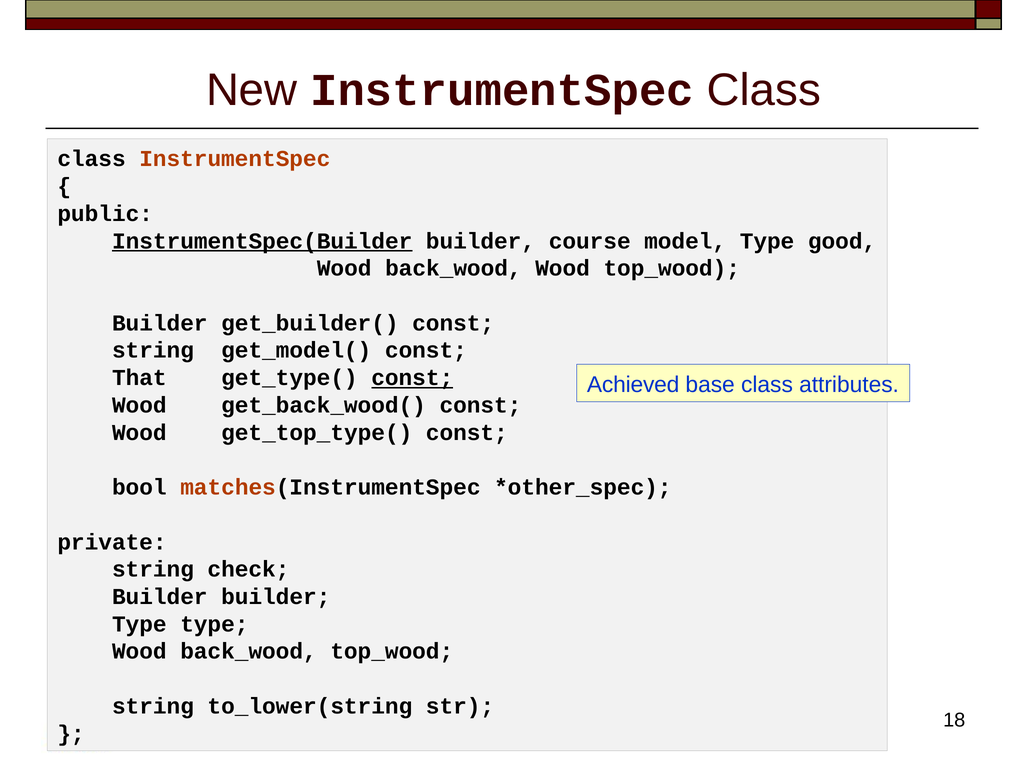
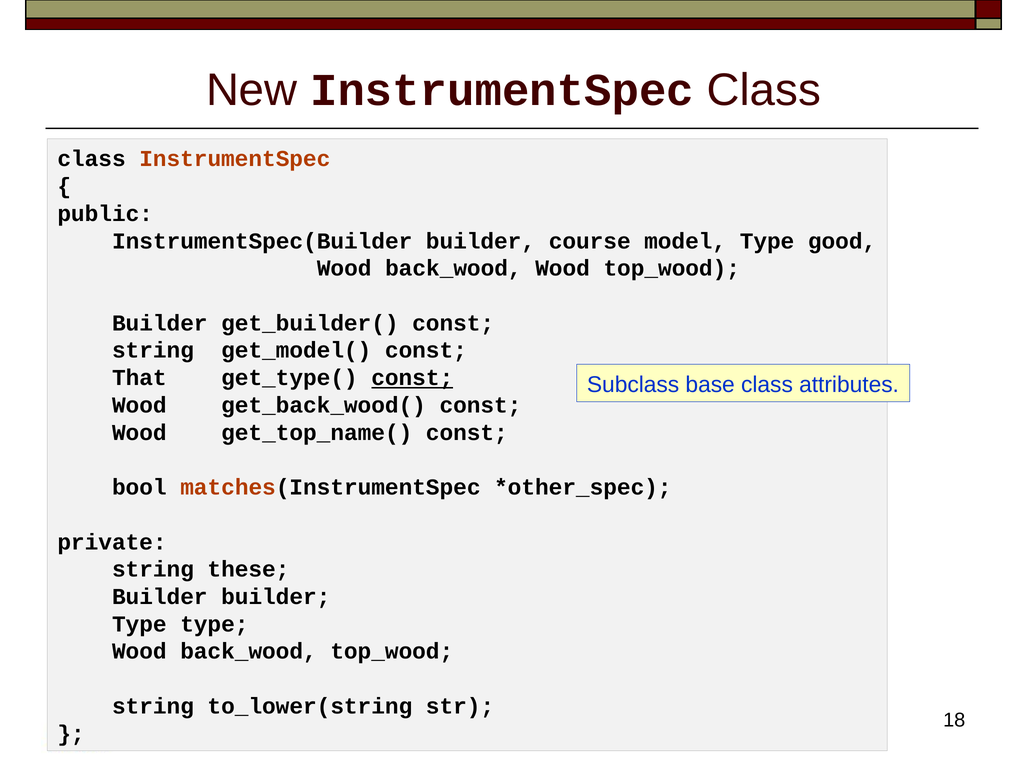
InstrumentSpec(Builder underline: present -> none (262, 241)
Achieved: Achieved -> Subclass (633, 385)
get_top_type(: get_top_type( -> get_top_name( (317, 433)
check: check -> these (248, 570)
